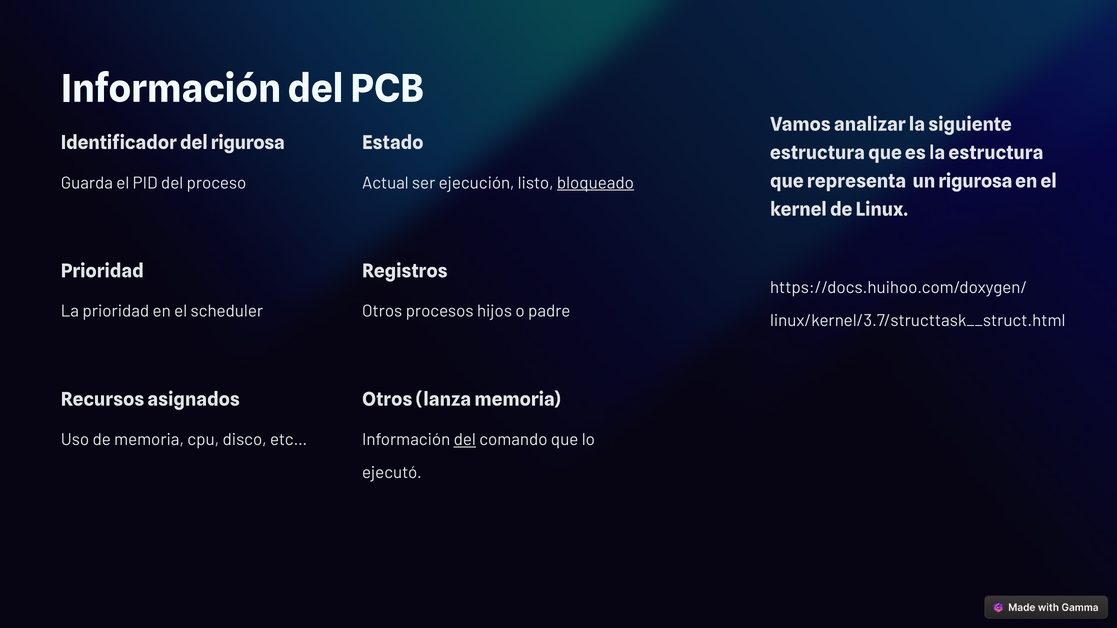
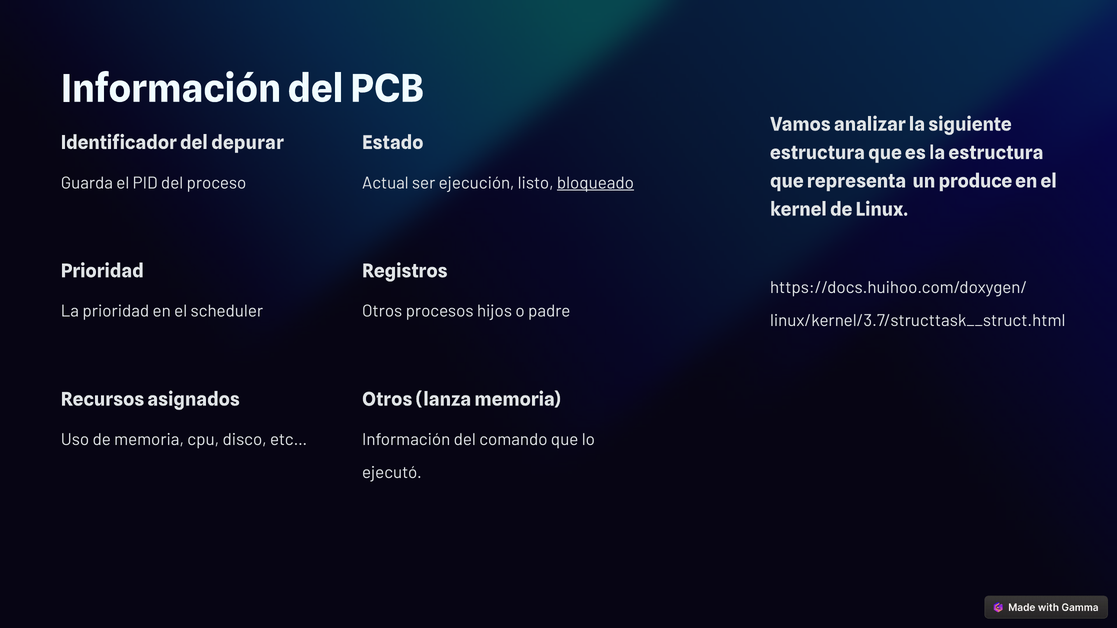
del rigurosa: rigurosa -> depurar (248, 143)
un rigurosa: rigurosa -> produce (975, 181)
del underline: present -> none (465, 440)
